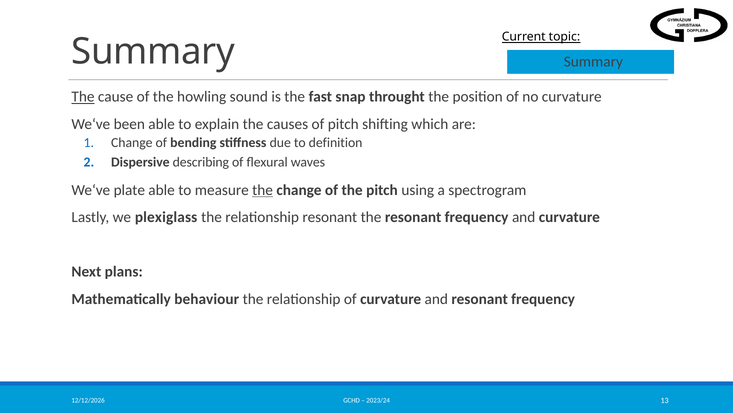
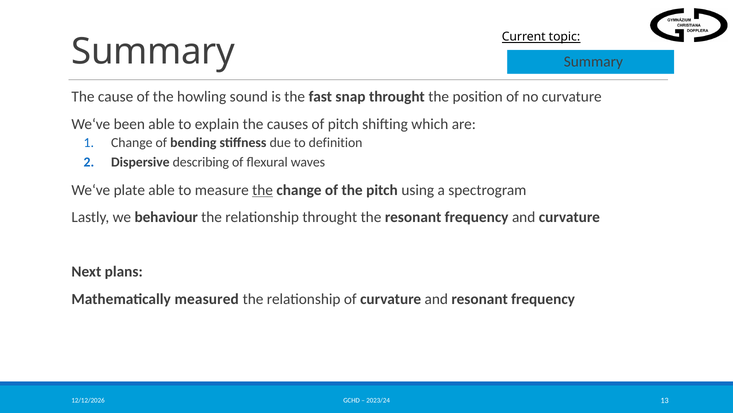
The underline: present -> none (83, 97)
plexiglass: plexiglass -> behaviour (166, 217)
relationship resonant: resonant -> throught (330, 217)
behaviour: behaviour -> measured (207, 299)
